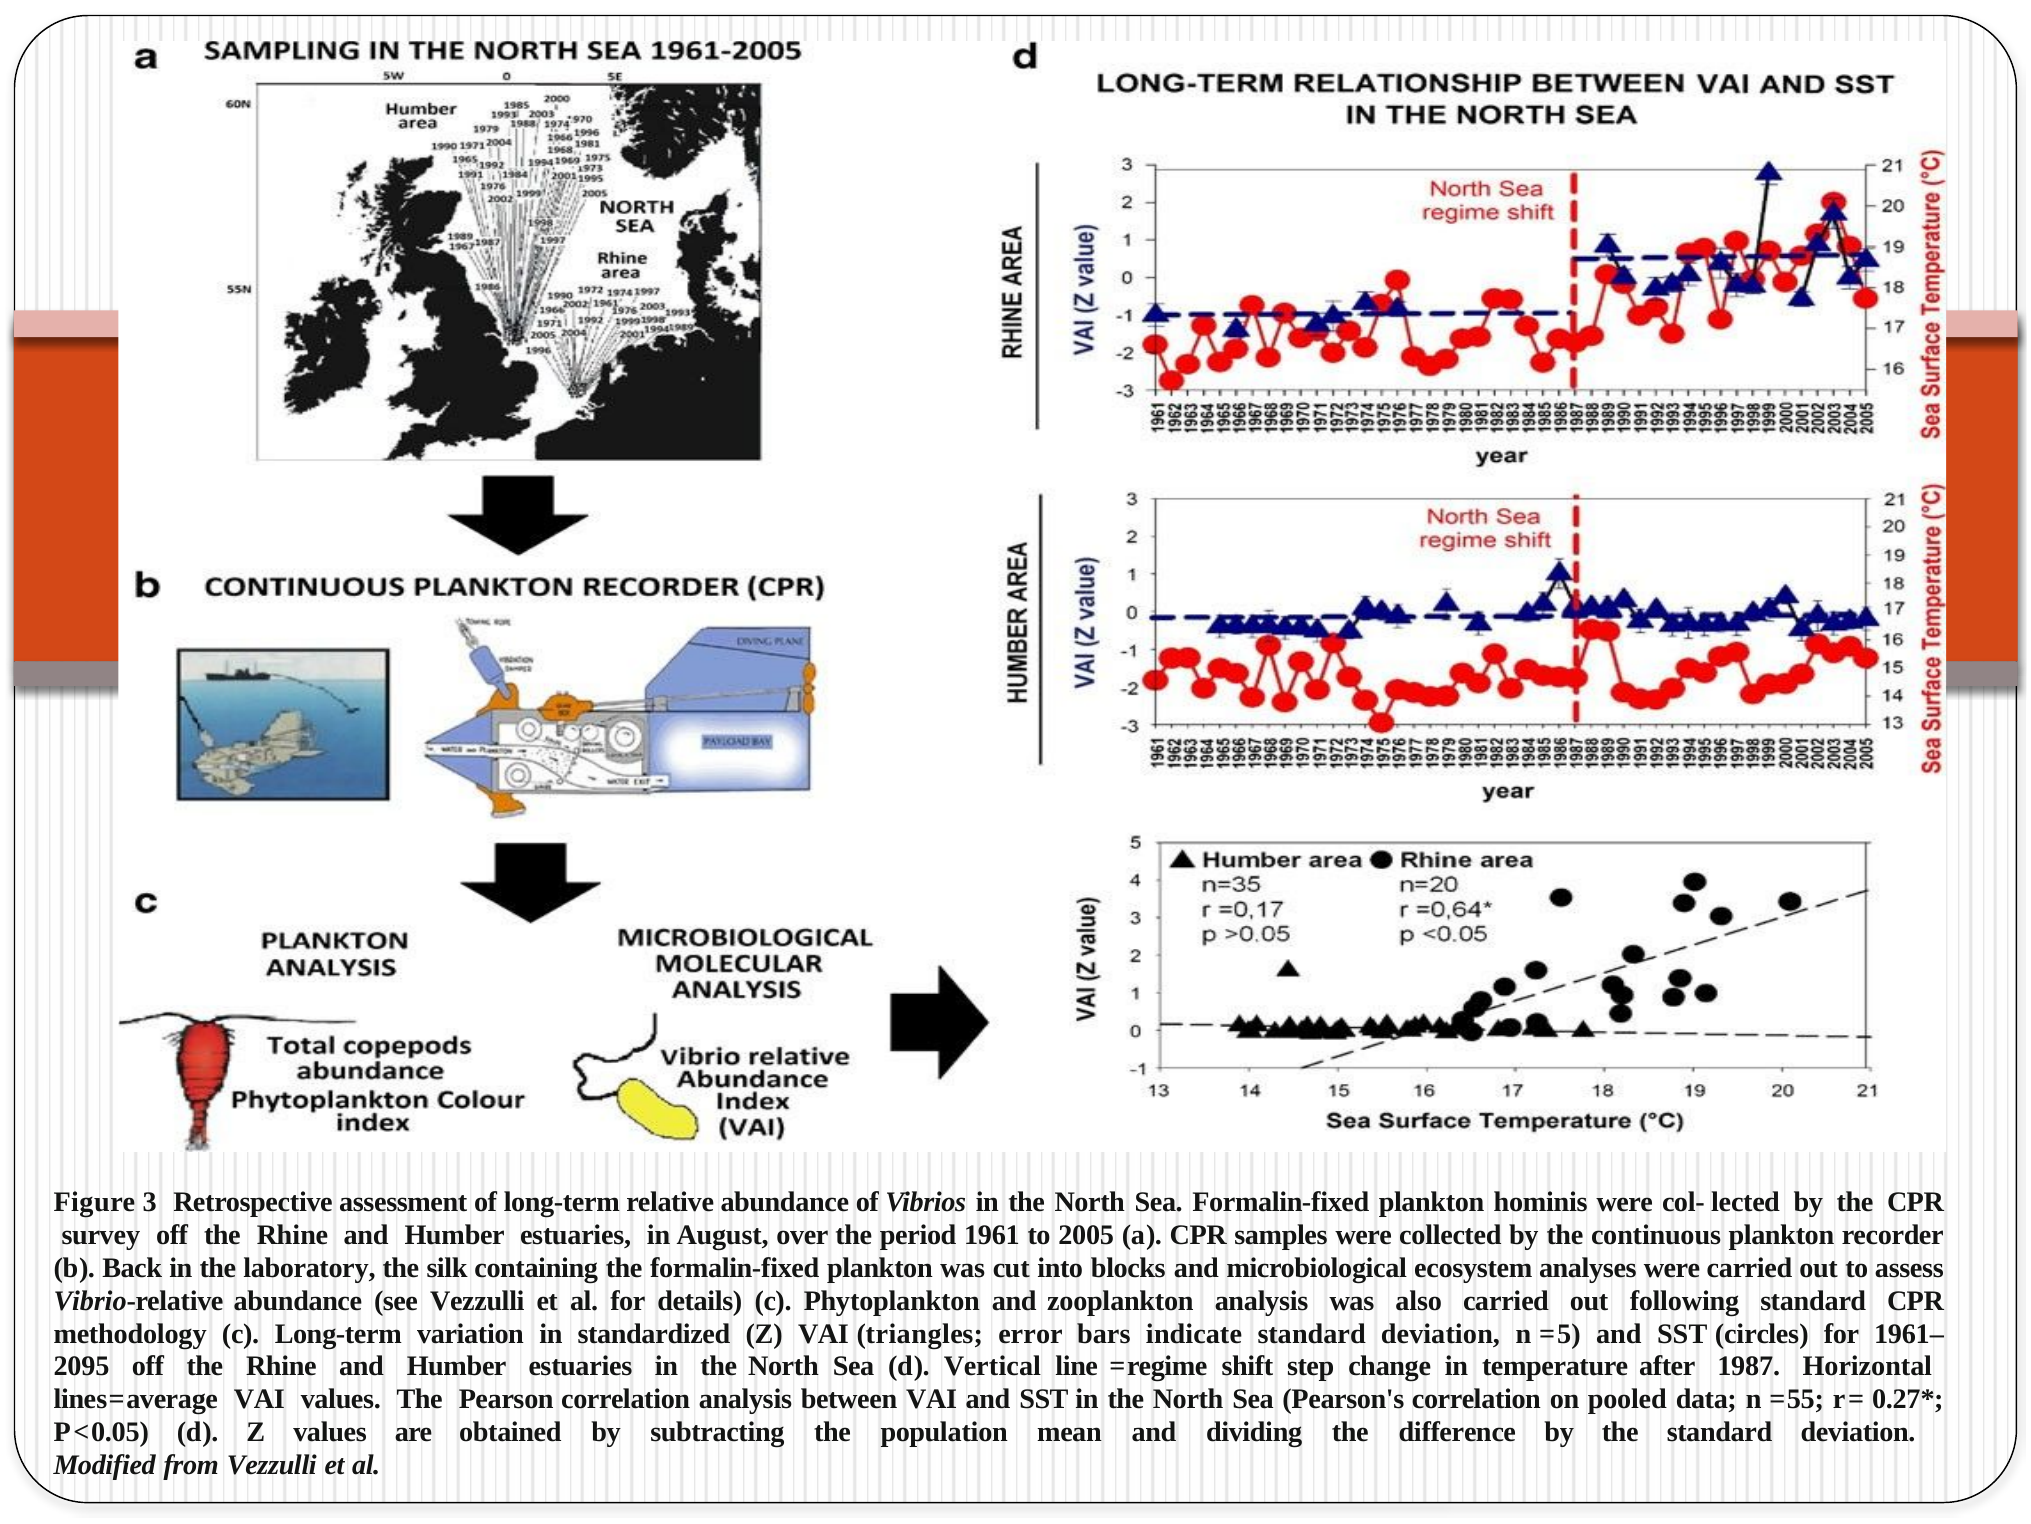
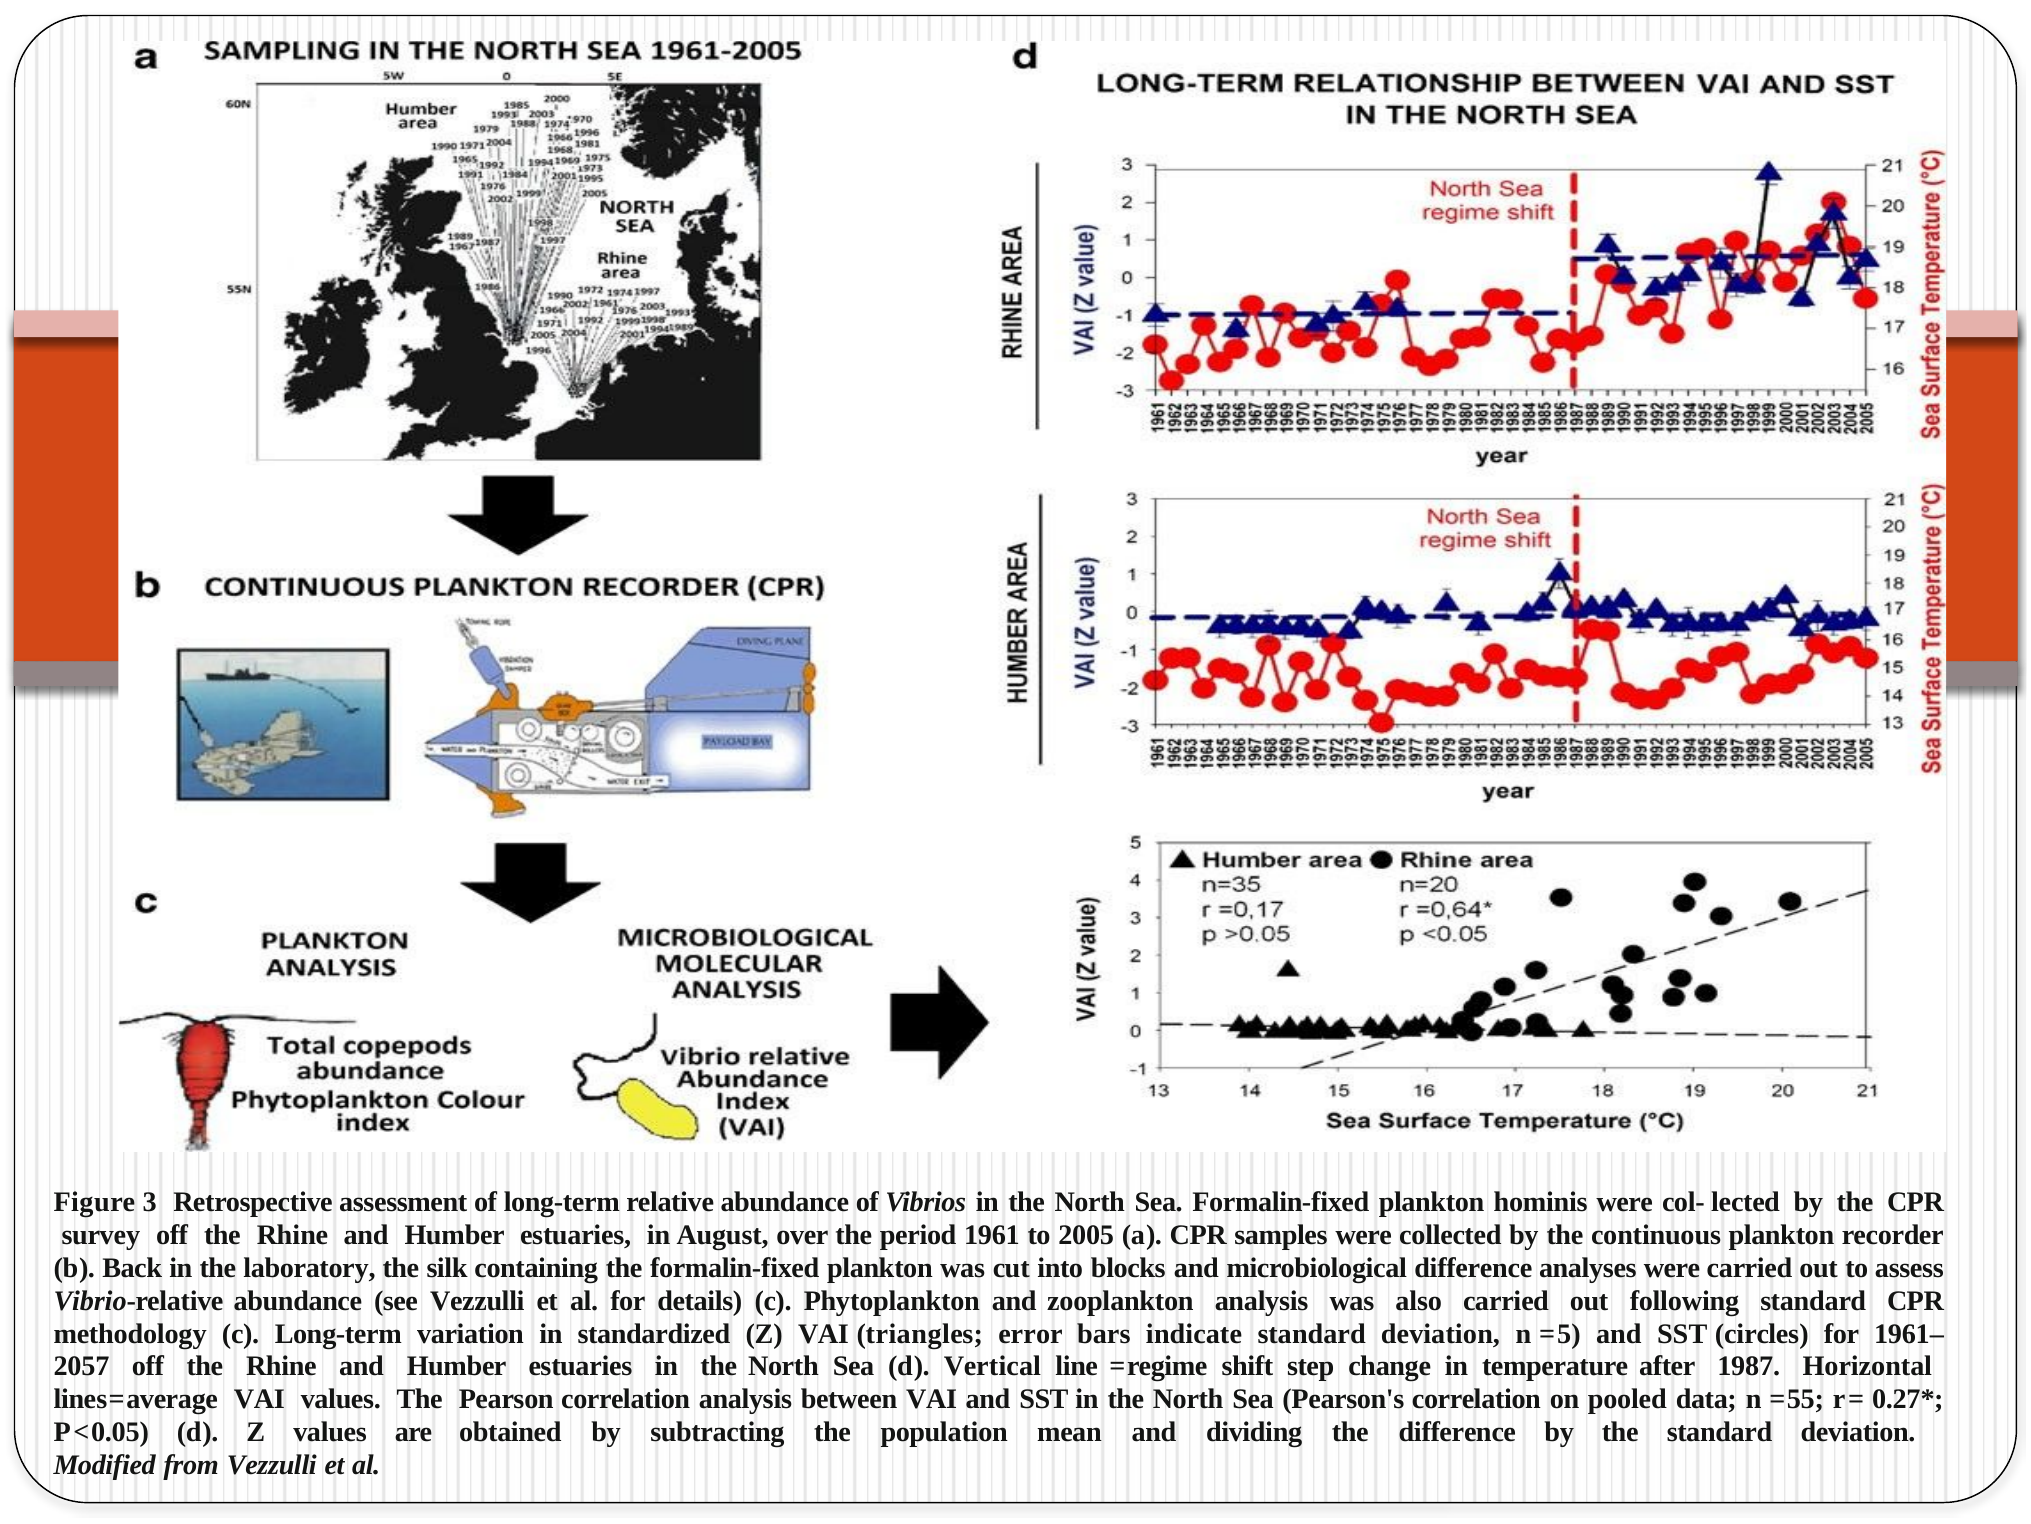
microbiological ecosystem: ecosystem -> difference (1473, 1267)
2095: 2095 -> 2057 (82, 1366)
